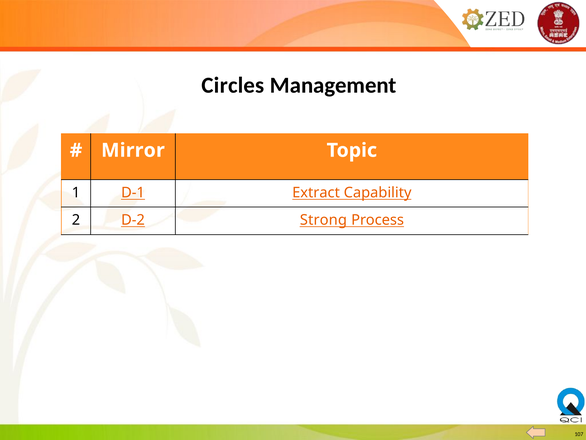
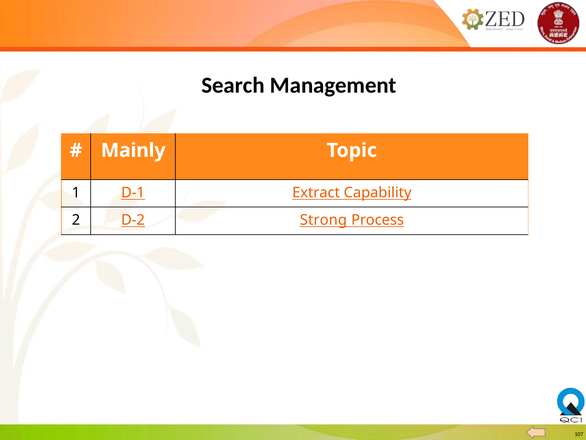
Circles: Circles -> Search (233, 85)
Mirror: Mirror -> Mainly (133, 150)
